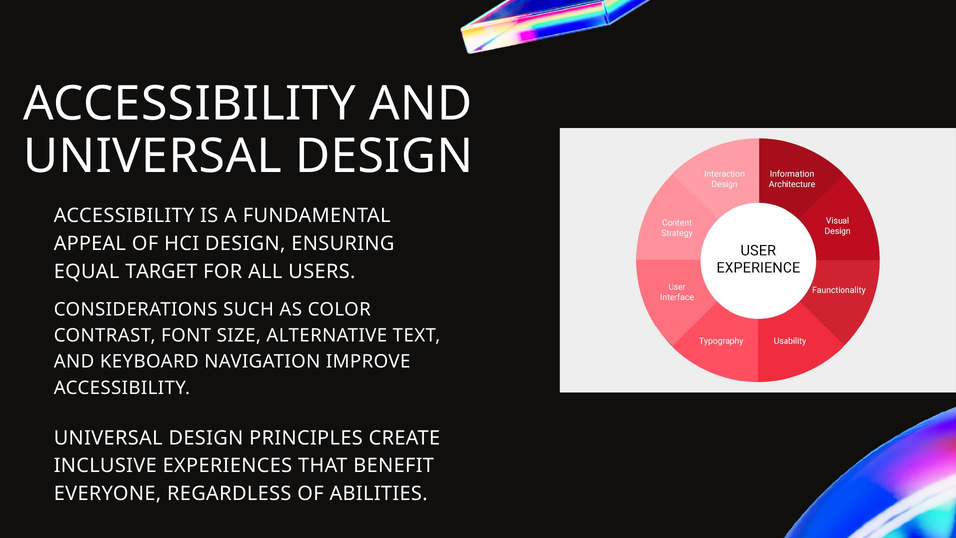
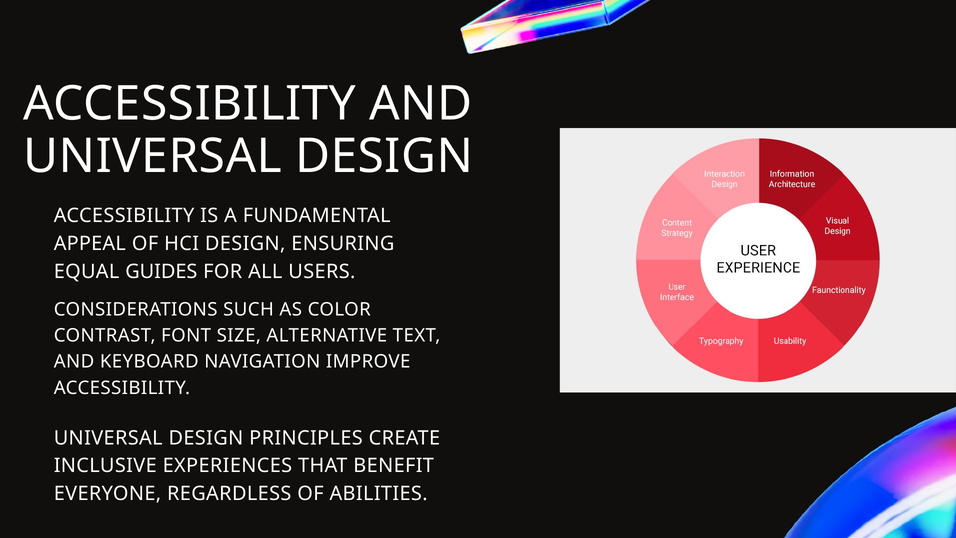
TARGET: TARGET -> GUIDES (161, 271)
